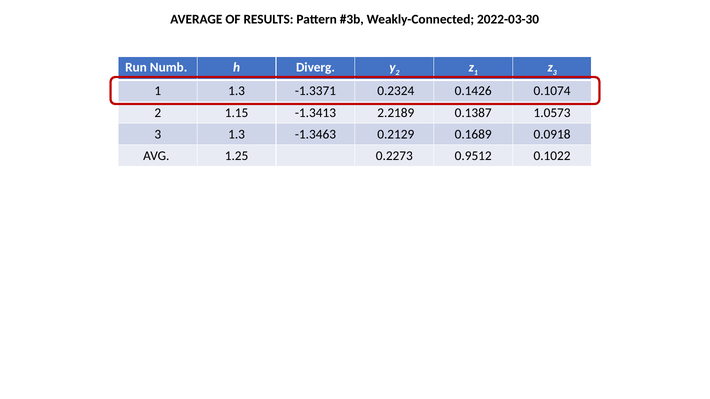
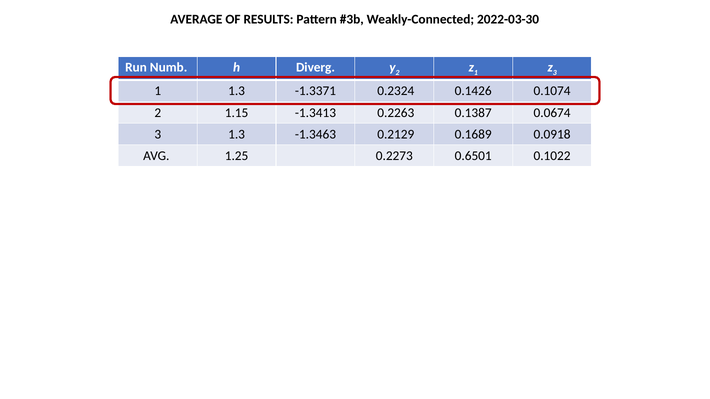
2.2189: 2.2189 -> 0.2263 (396, 113)
1.0573: 1.0573 -> 0.0674 (552, 113)
0.9512: 0.9512 -> 0.6501 (473, 156)
